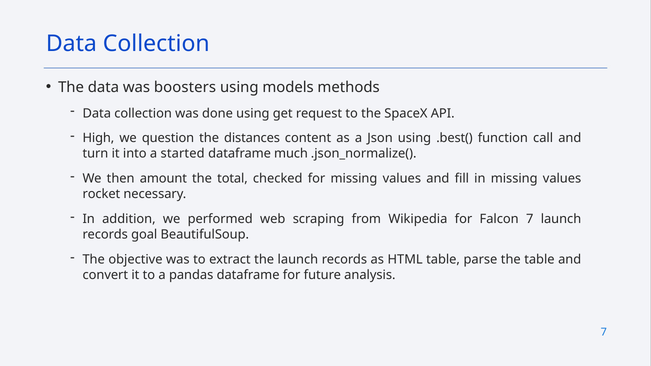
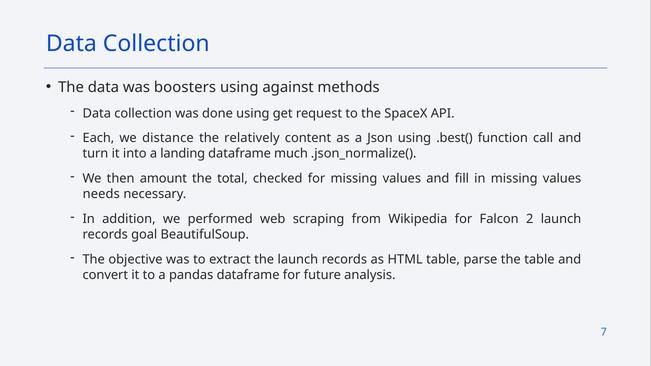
models: models -> against (288, 87)
High: High -> Each (98, 138)
question: question -> distance (168, 138)
distances: distances -> relatively (252, 138)
started: started -> landing (183, 154)
rocket: rocket -> needs (101, 194)
Falcon 7: 7 -> 2 (530, 219)
